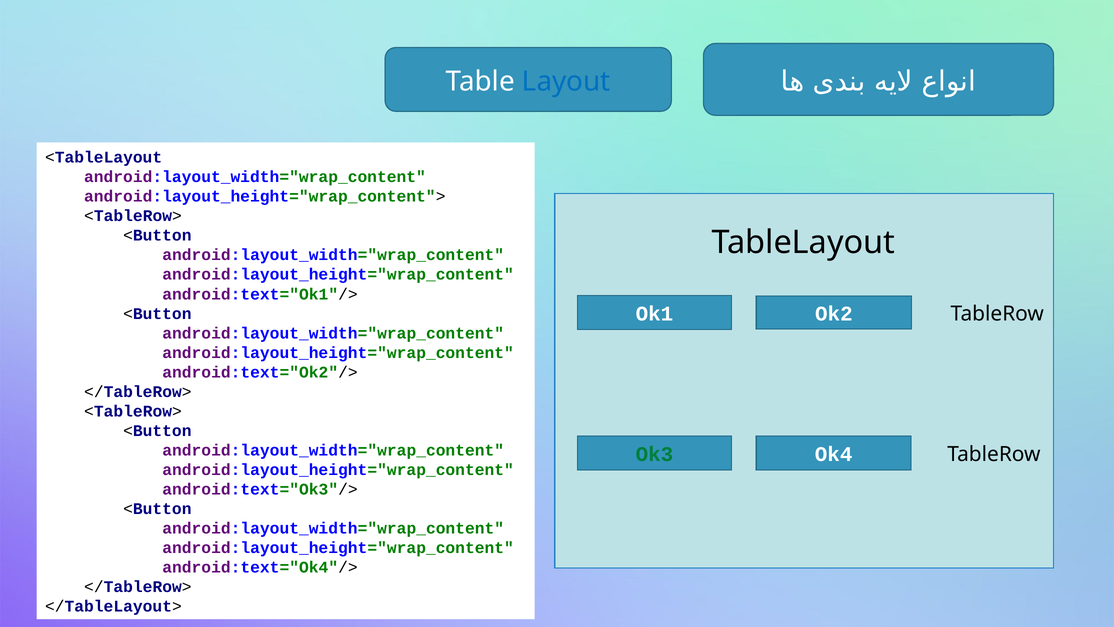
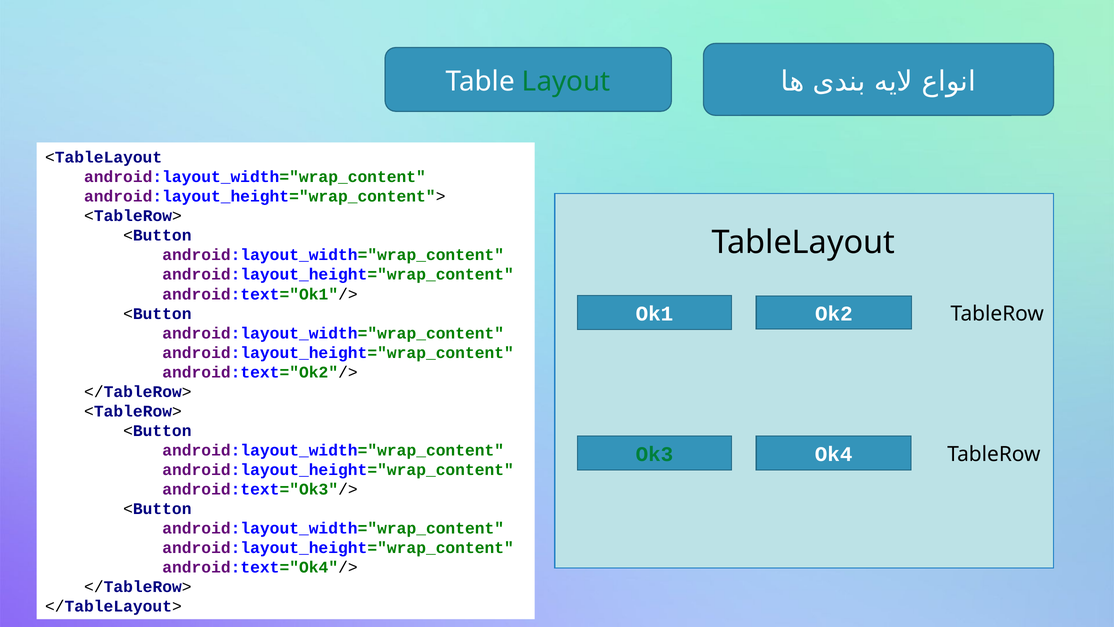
Layout colour: blue -> green (566, 81)
